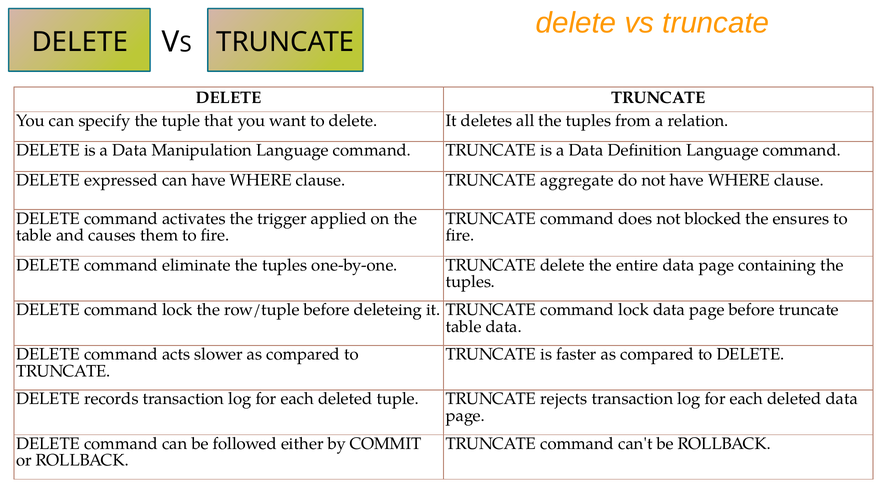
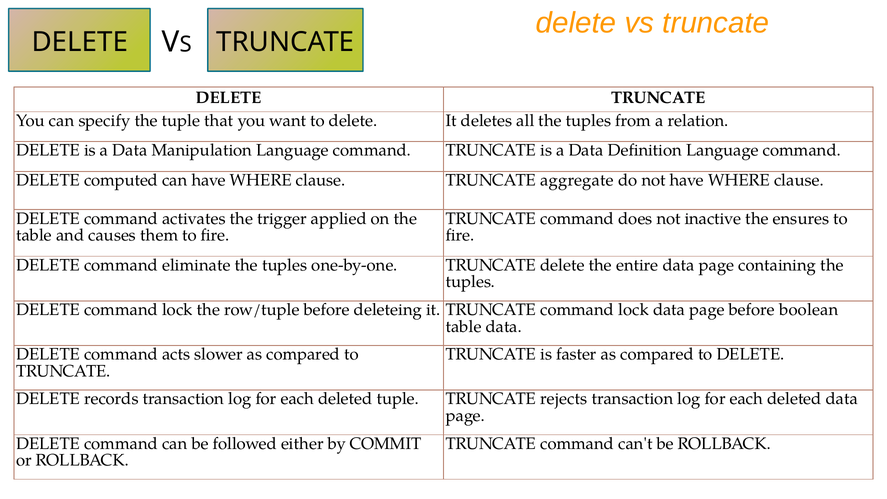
expressed: expressed -> computed (121, 180)
blocked: blocked -> inactive (713, 219)
before truncate: truncate -> boolean (809, 310)
